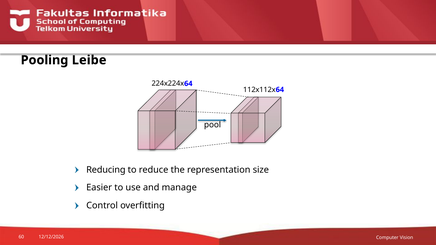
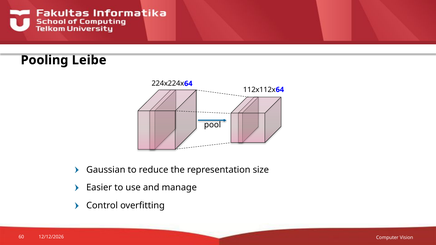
Reducing: Reducing -> Gaussian (106, 170)
